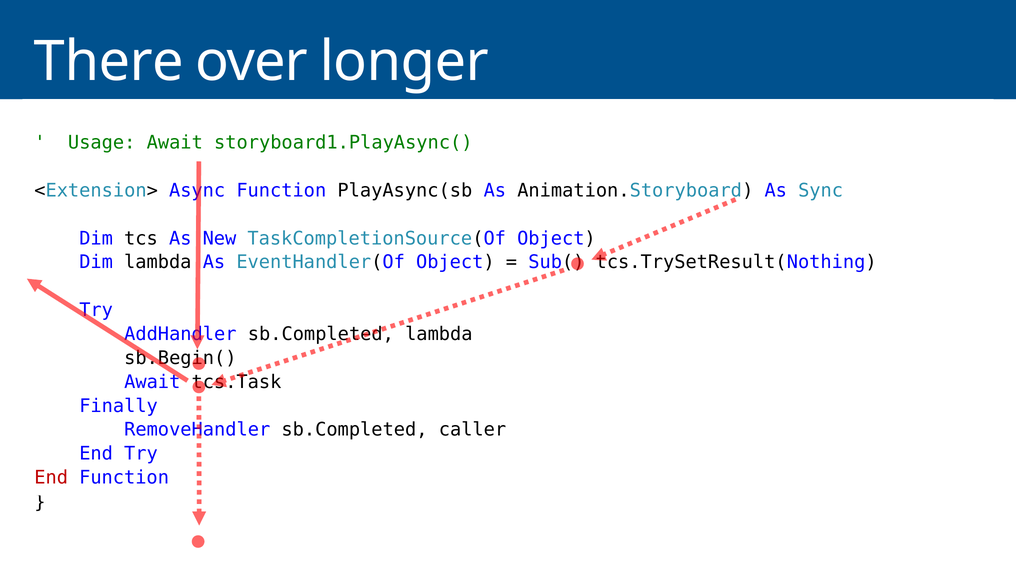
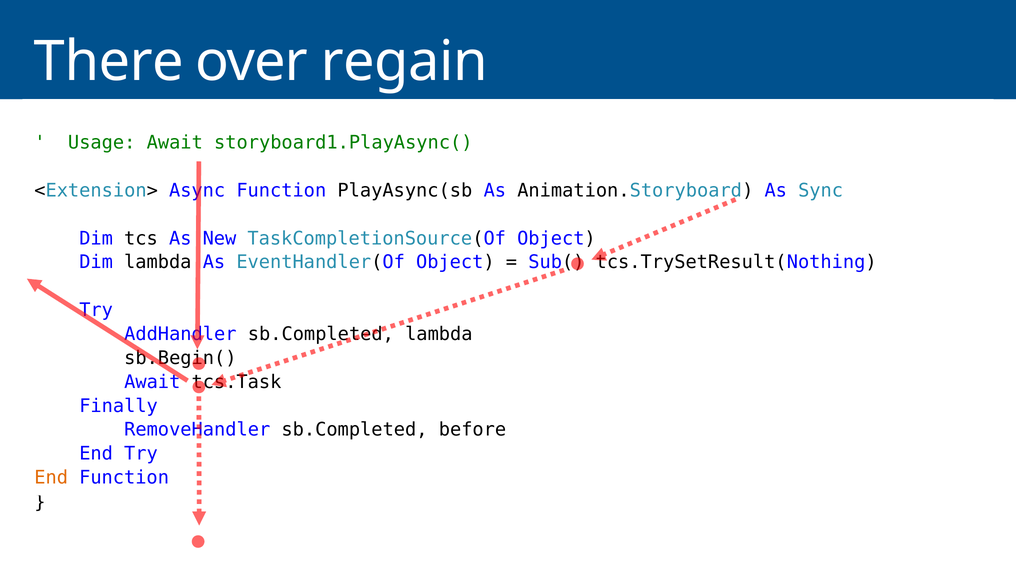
longer: longer -> regain (404, 62)
caller: caller -> before (472, 429)
End colour: red -> orange (51, 477)
